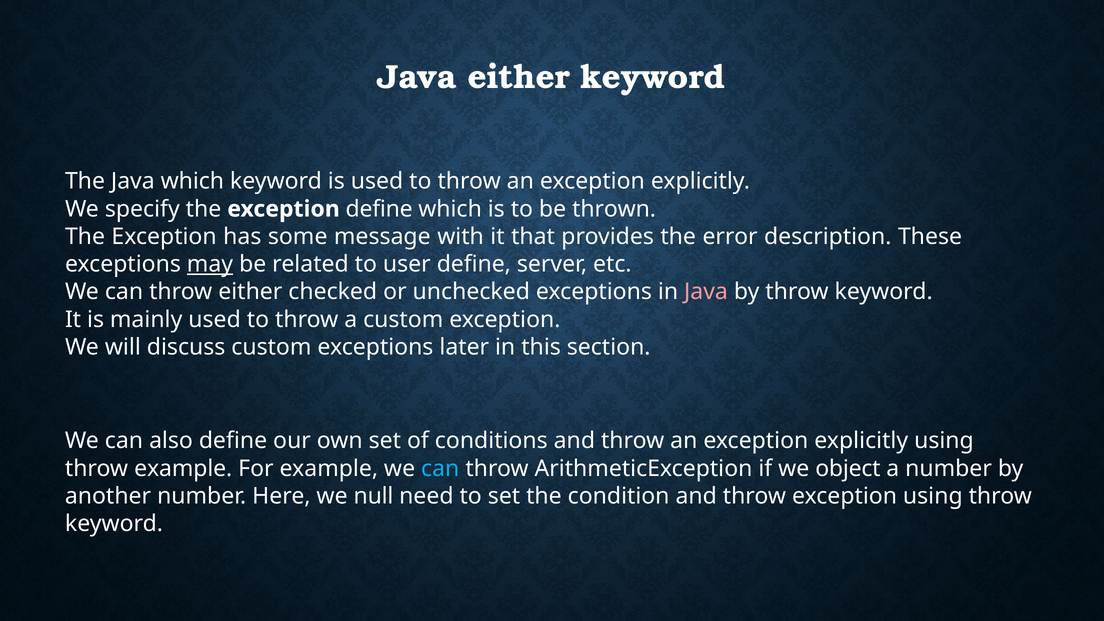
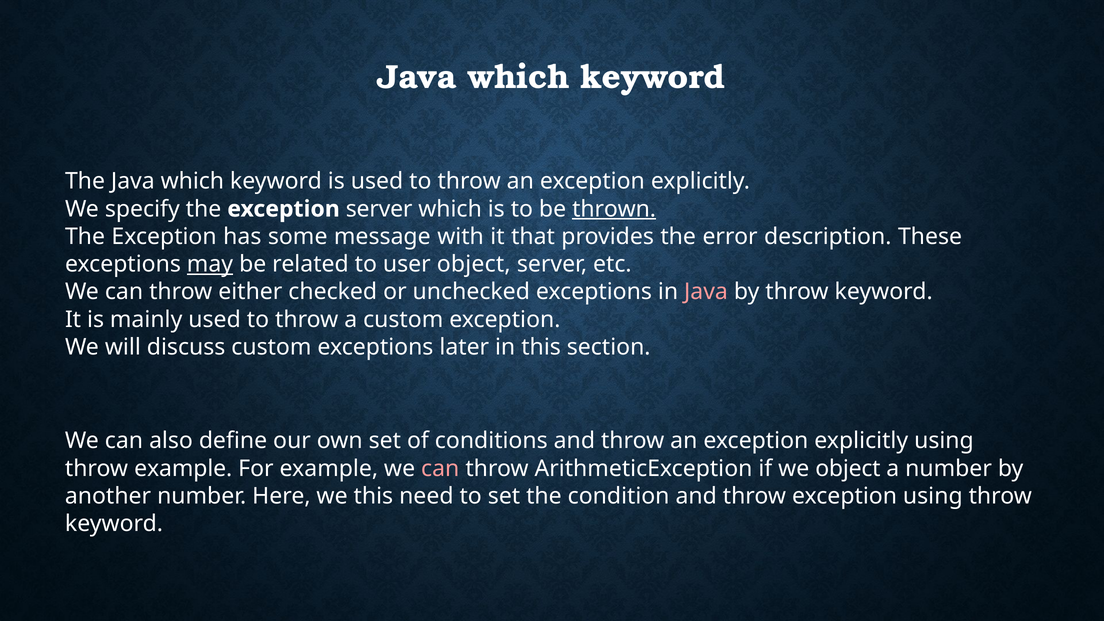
either: either -> which (519, 77)
exception define: define -> server (379, 209)
thrown underline: none -> present (614, 209)
user define: define -> object (474, 264)
can colour: light blue -> pink (440, 468)
we null: null -> this (373, 496)
